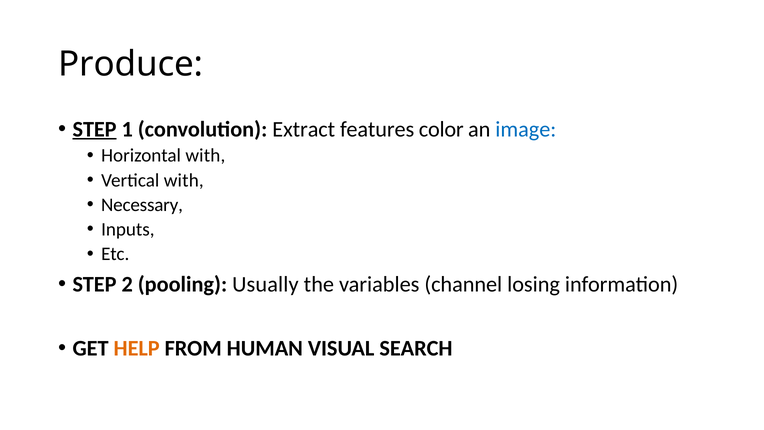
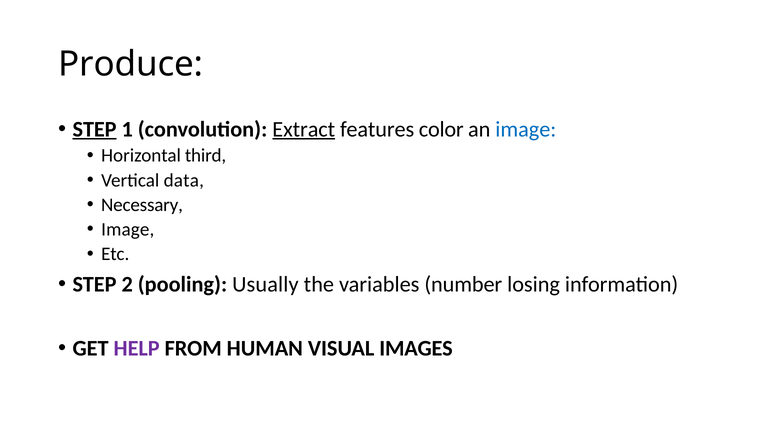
Extract underline: none -> present (304, 129)
Horizontal with: with -> third (206, 156)
Vertical with: with -> data (184, 180)
Inputs: Inputs -> Image (128, 229)
channel: channel -> number (463, 284)
HELP colour: orange -> purple (137, 348)
SEARCH: SEARCH -> IMAGES (416, 348)
